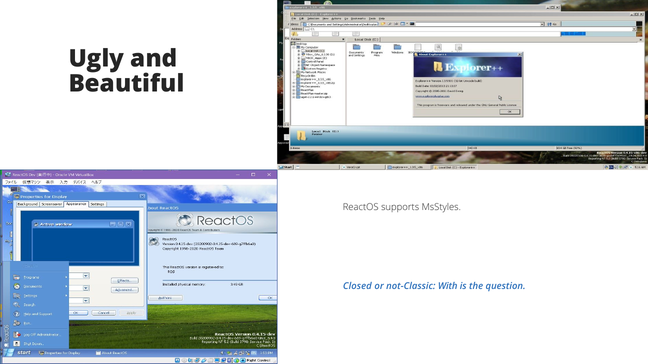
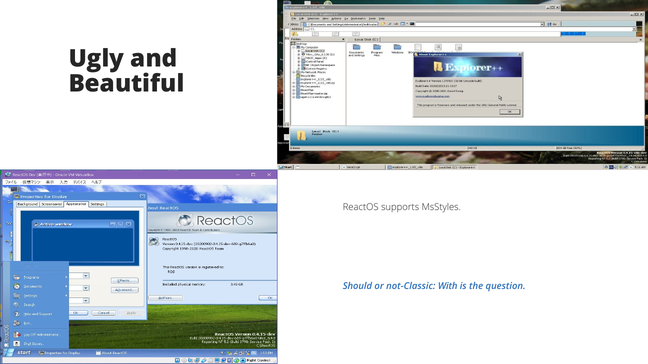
Closed: Closed -> Should (357, 287)
